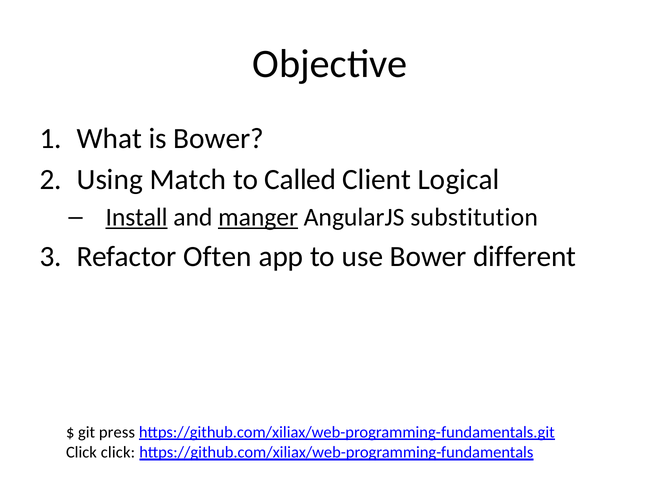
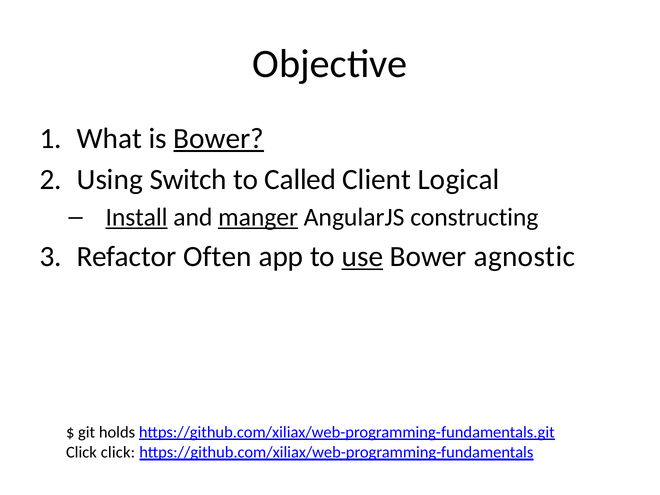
Bower underline: none -> present (219, 138)
Match: Match -> Switch (188, 180)
substitution: substitution -> constructing (474, 217)
use underline: none -> present (362, 257)
different: different -> agnostic (524, 257)
press: press -> holds (117, 432)
